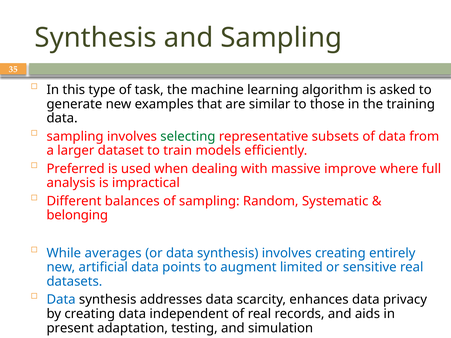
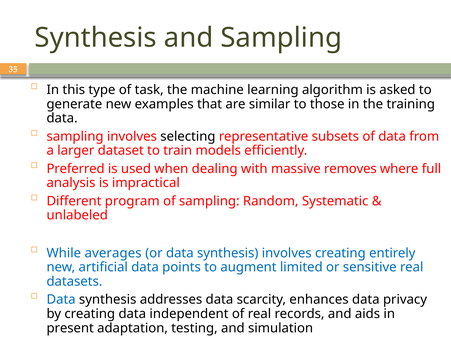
selecting colour: green -> black (188, 137)
improve: improve -> removes (350, 169)
balances: balances -> program (132, 201)
belonging: belonging -> unlabeled (77, 215)
